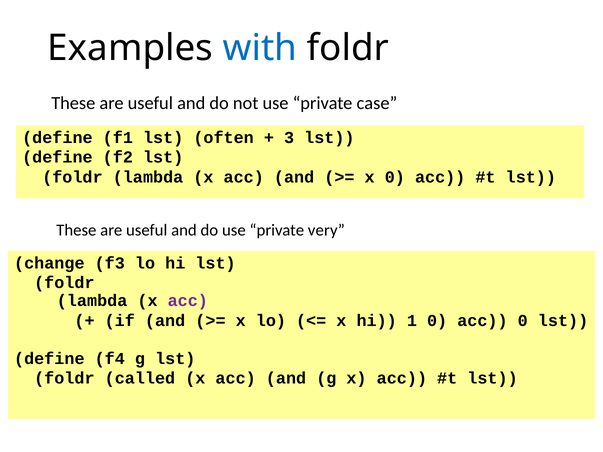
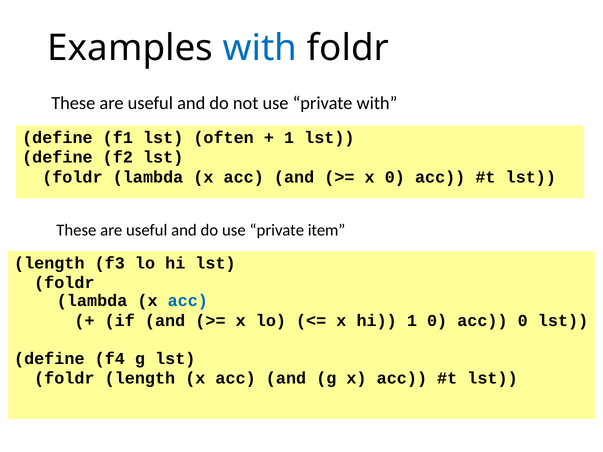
private case: case -> with (377, 103)
3: 3 -> 1 (289, 138)
very: very -> item (327, 230)
change: change -> length (49, 263)
acc colour: purple -> blue (188, 301)
foldr called: called -> length (140, 378)
